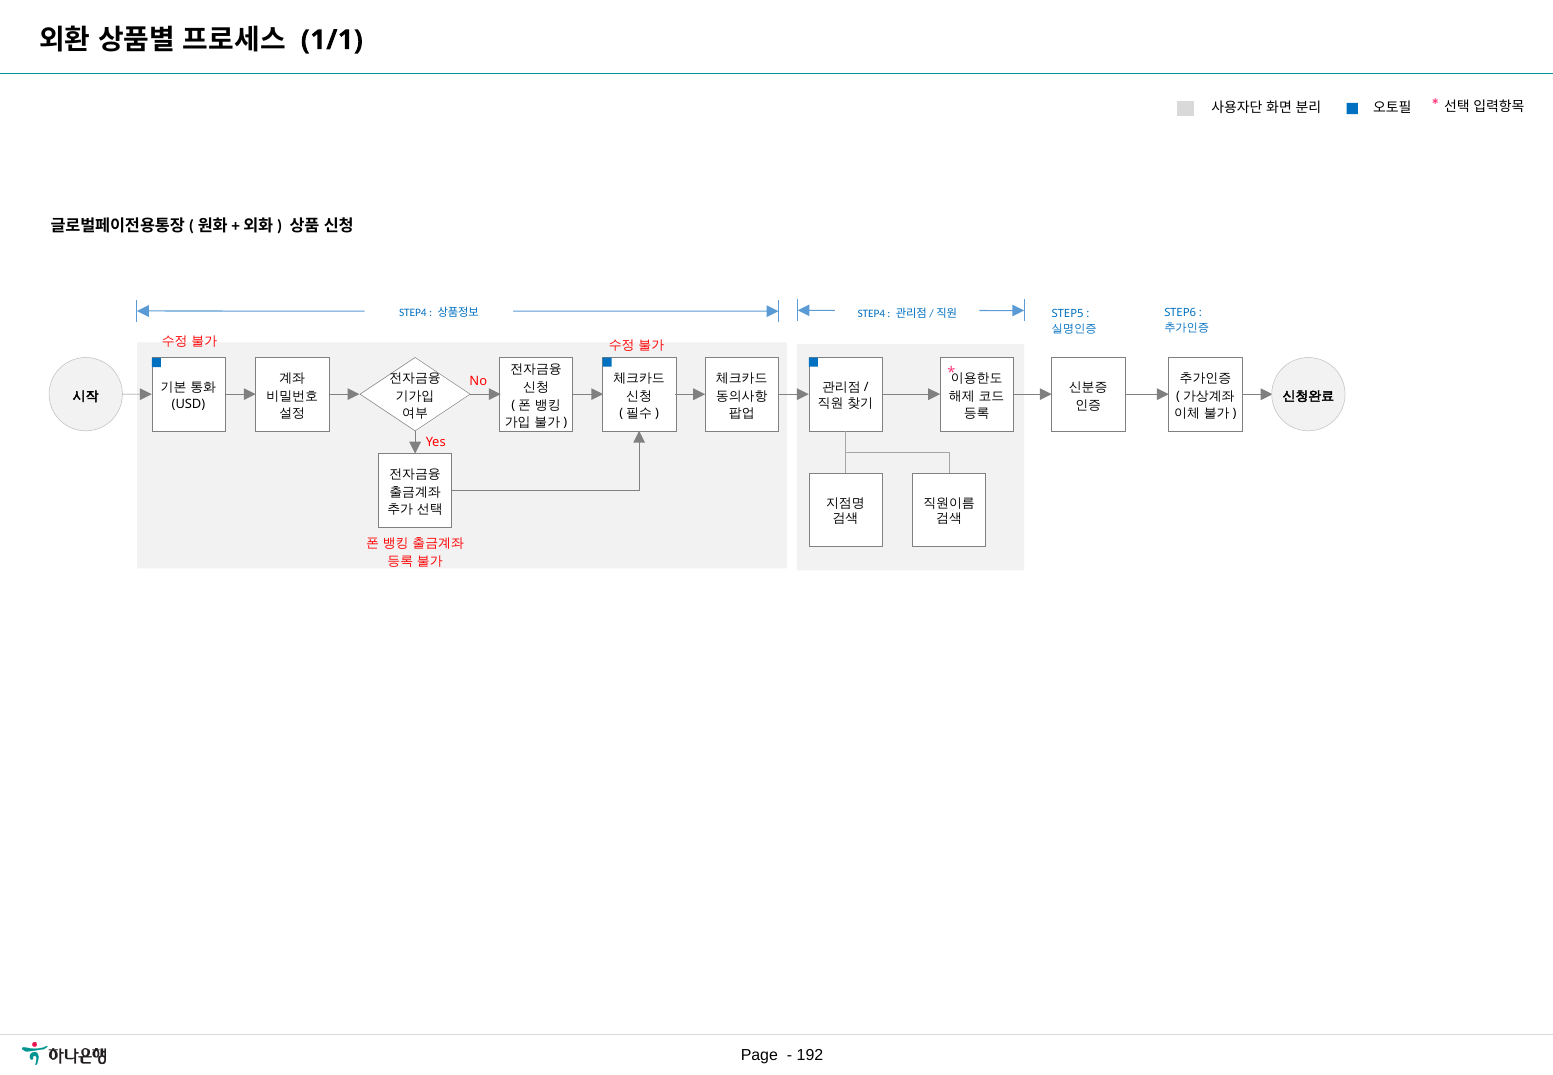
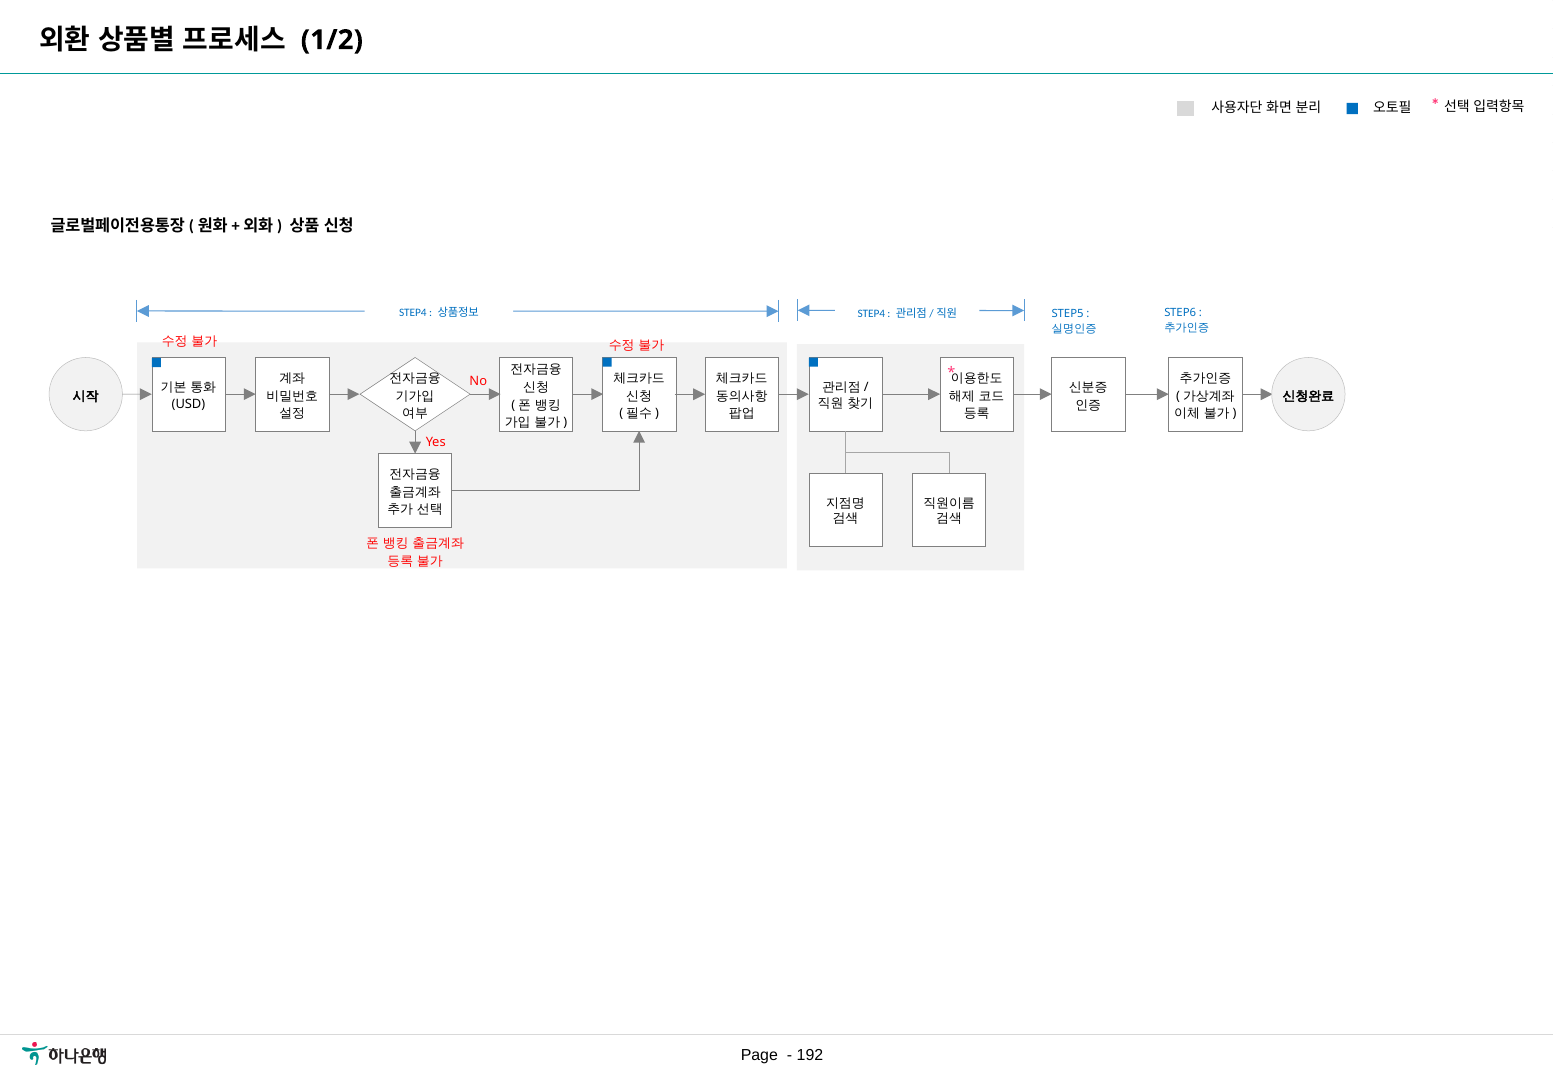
1/1: 1/1 -> 1/2 (332, 40)
